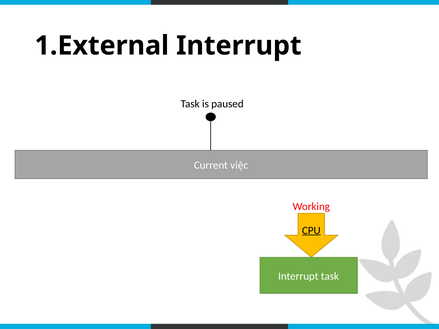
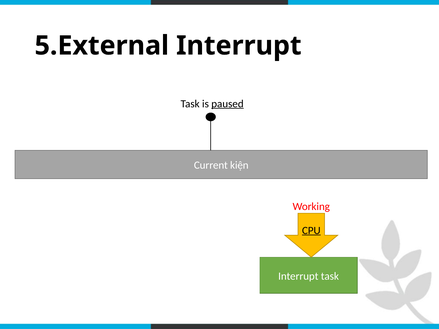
1.External: 1.External -> 5.External (102, 46)
paused underline: none -> present (227, 104)
việc: việc -> kiện (239, 165)
